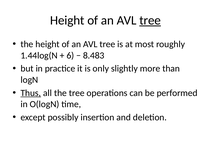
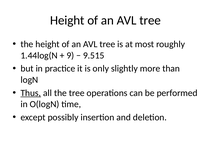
tree underline: present -> none (150, 20)
6: 6 -> 9 (70, 56)
8.483: 8.483 -> 9.515 (94, 56)
